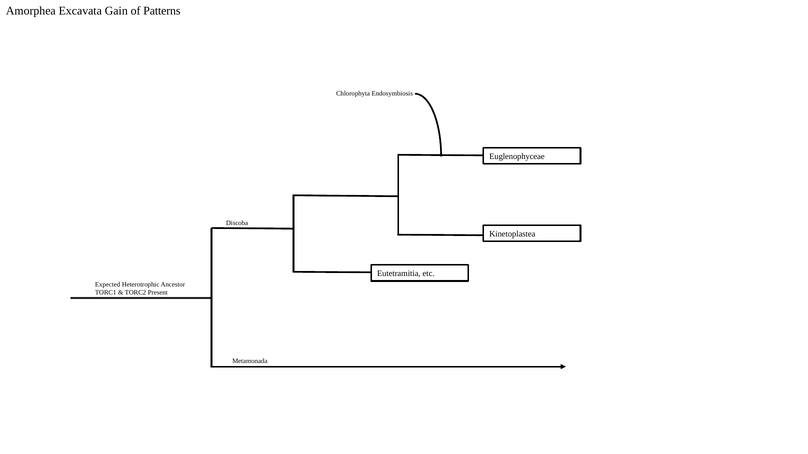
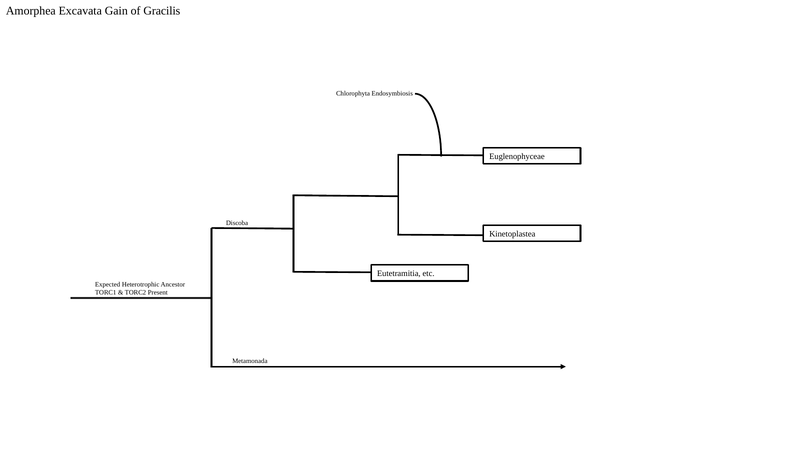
Patterns: Patterns -> Gracilis (162, 11)
